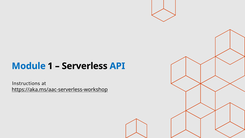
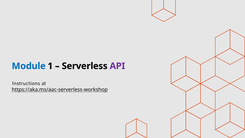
API colour: blue -> purple (117, 66)
